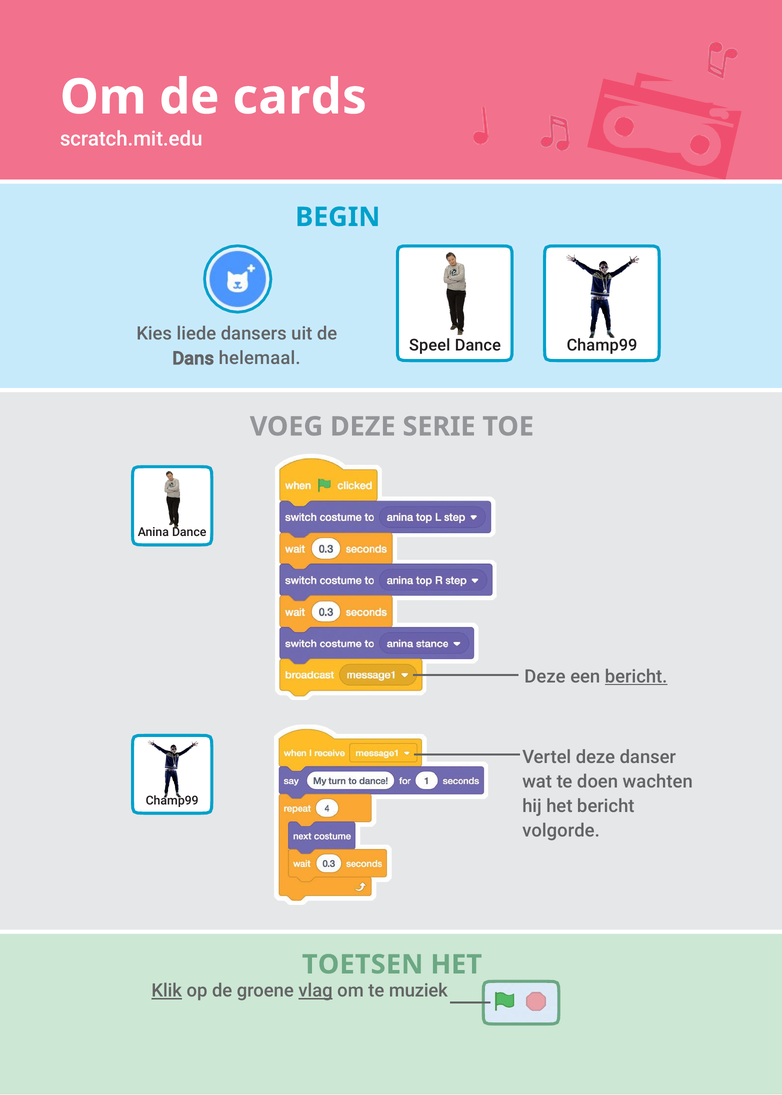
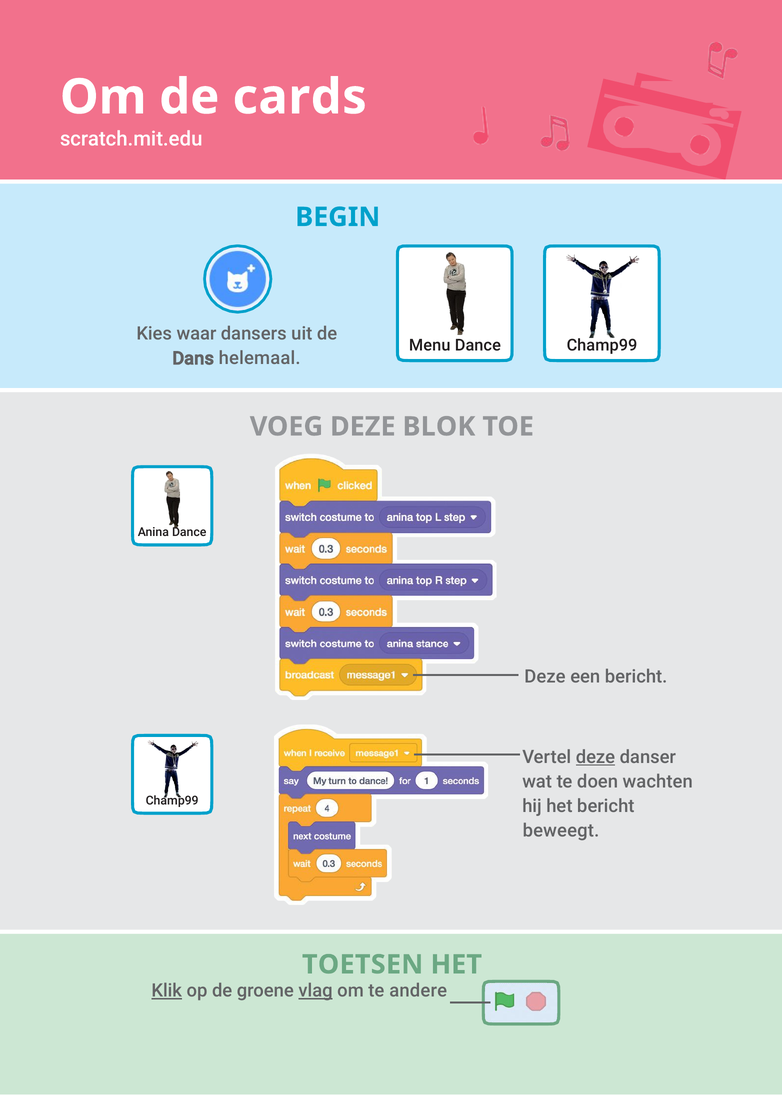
liede: liede -> waar (196, 334)
Speel: Speel -> Menu (430, 345)
SERIE: SERIE -> BLOK (439, 427)
bericht underline: present -> none (636, 677)
deze underline: none -> present (595, 757)
volgorde: volgorde -> beweegt (561, 831)
muziek: muziek -> andere (418, 991)
